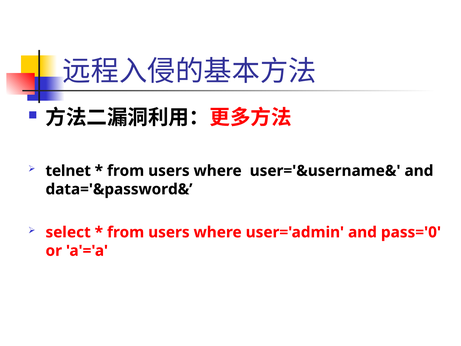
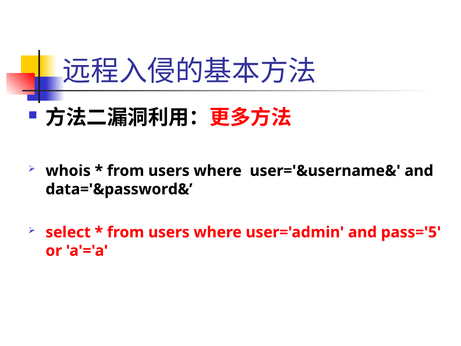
telnet: telnet -> whois (68, 171)
pass='0: pass='0 -> pass='5 (411, 232)
